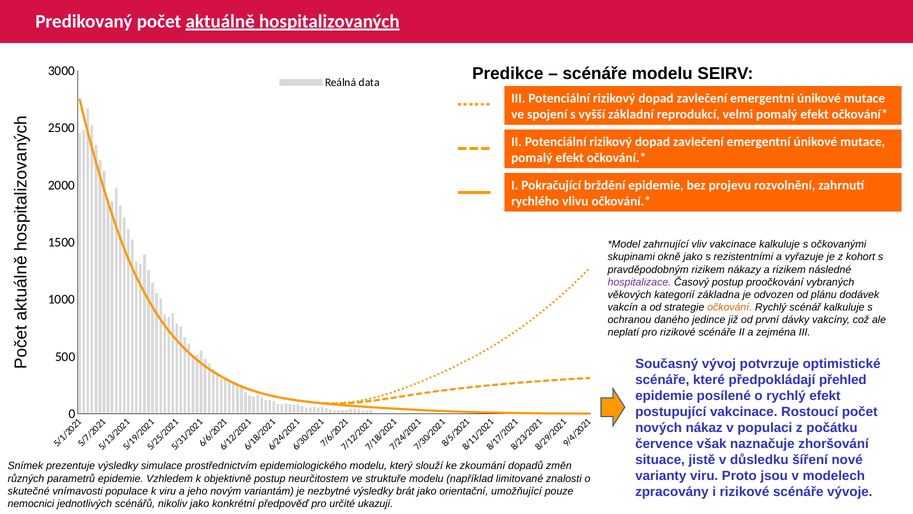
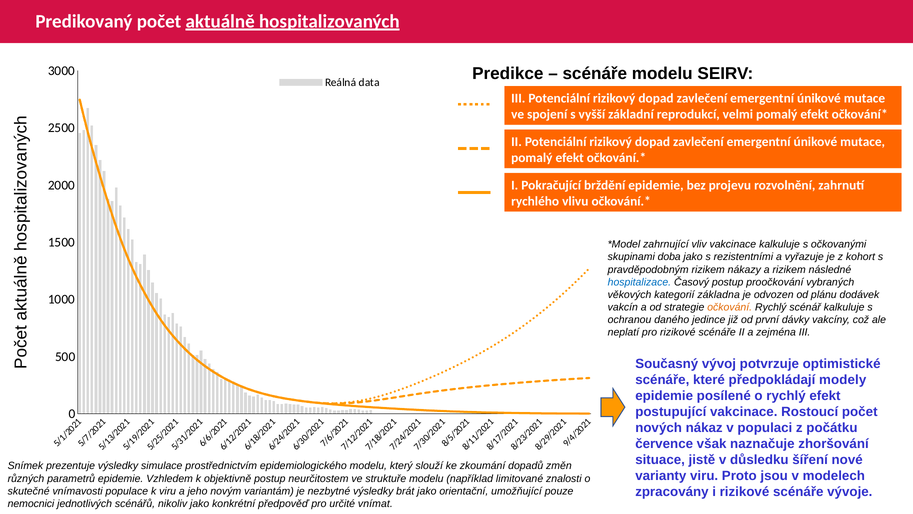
okně: okně -> doba (669, 257)
hospitalizace colour: purple -> blue (639, 282)
přehled: přehled -> modely (843, 380)
ukazují: ukazují -> vnímat (375, 503)
